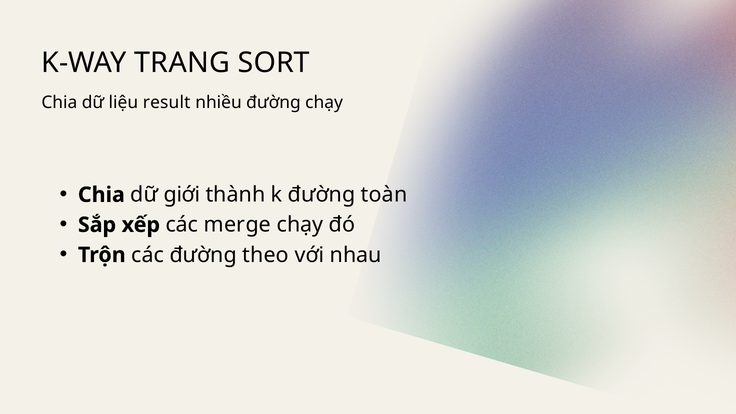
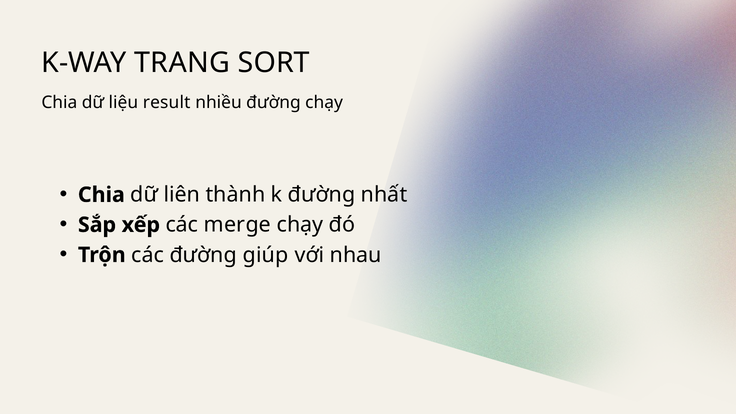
giới: giới -> liên (182, 195)
toàn: toàn -> nhất (384, 195)
theo: theo -> giúp (266, 255)
